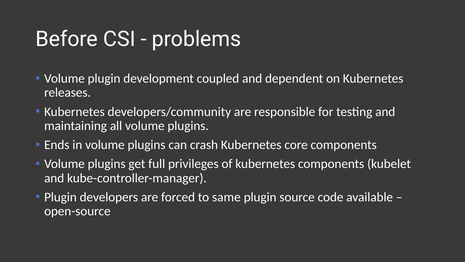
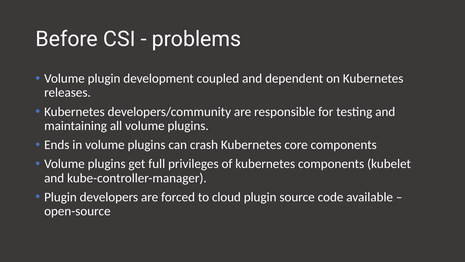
same: same -> cloud (226, 197)
